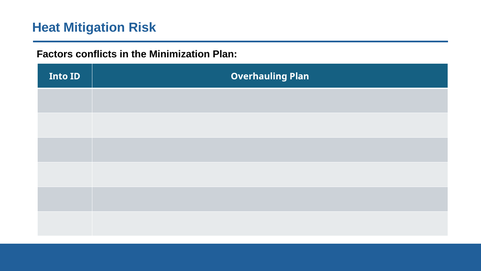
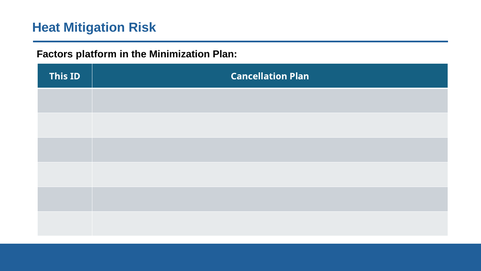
conflicts: conflicts -> platform (96, 54)
Into: Into -> This (58, 76)
Overhauling: Overhauling -> Cancellation (259, 76)
